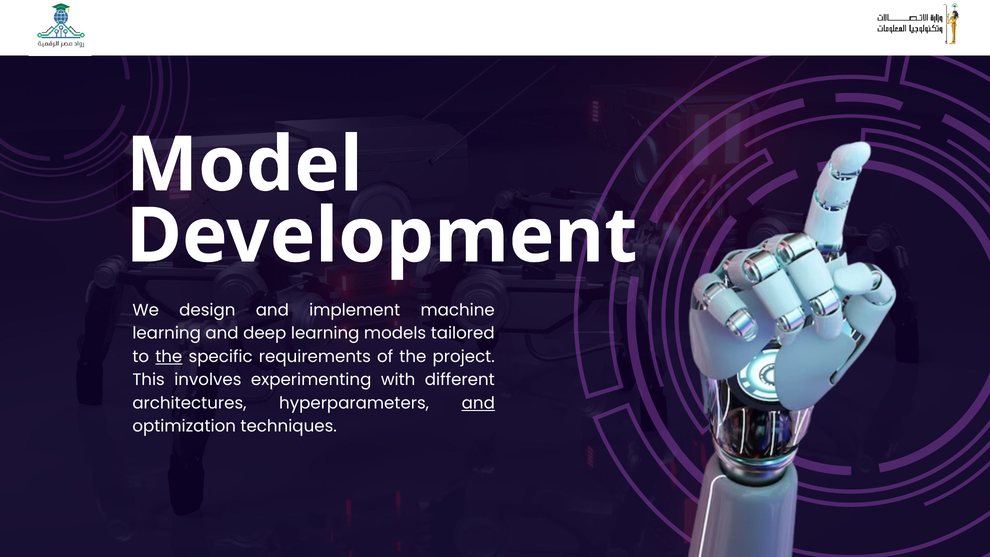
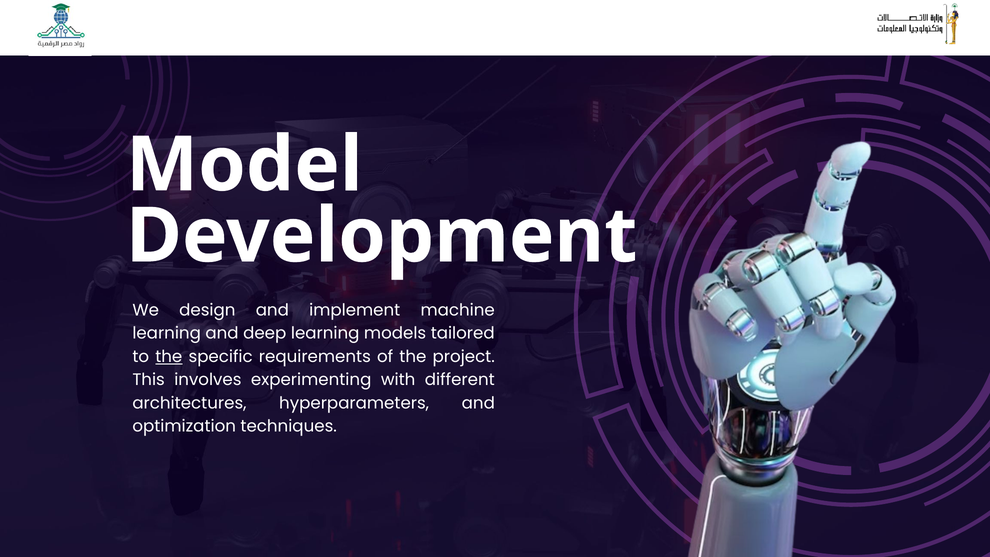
and underline: present -> none (478, 403)
